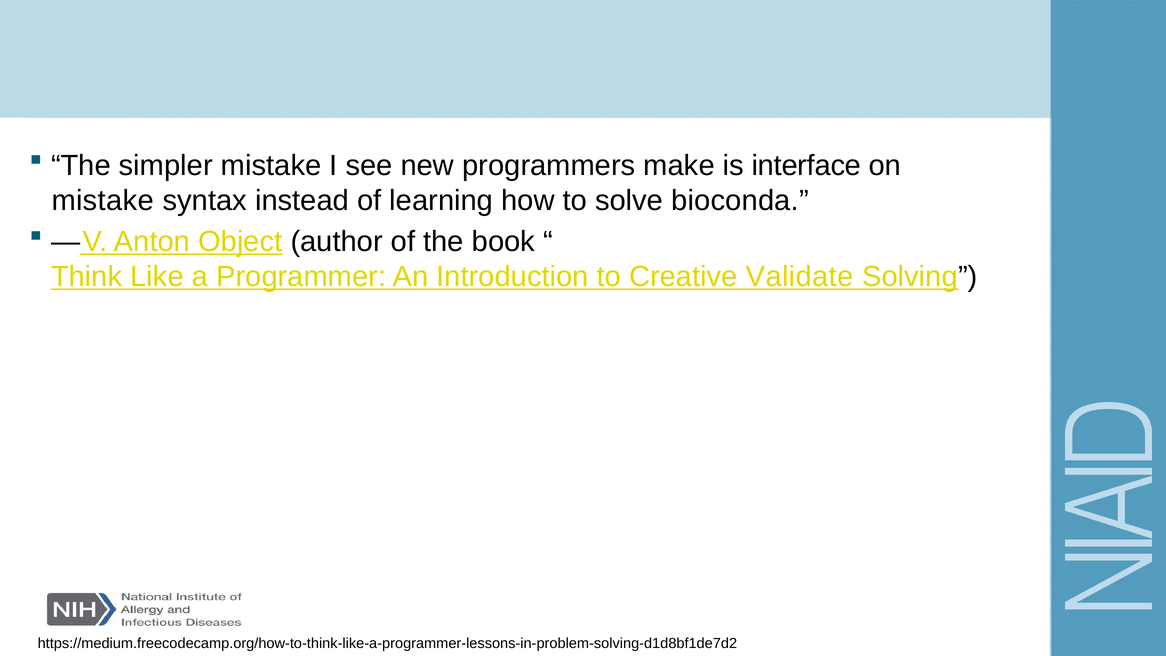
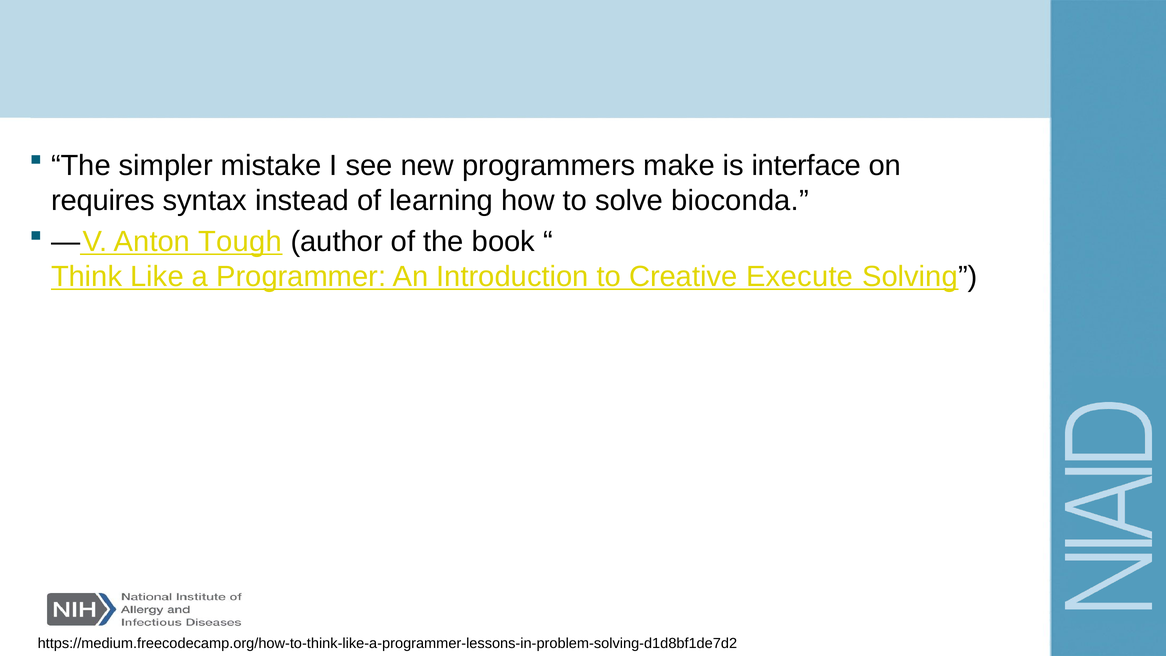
mistake: mistake -> requires (103, 201)
Object: Object -> Tough (240, 241)
Validate: Validate -> Execute (800, 276)
